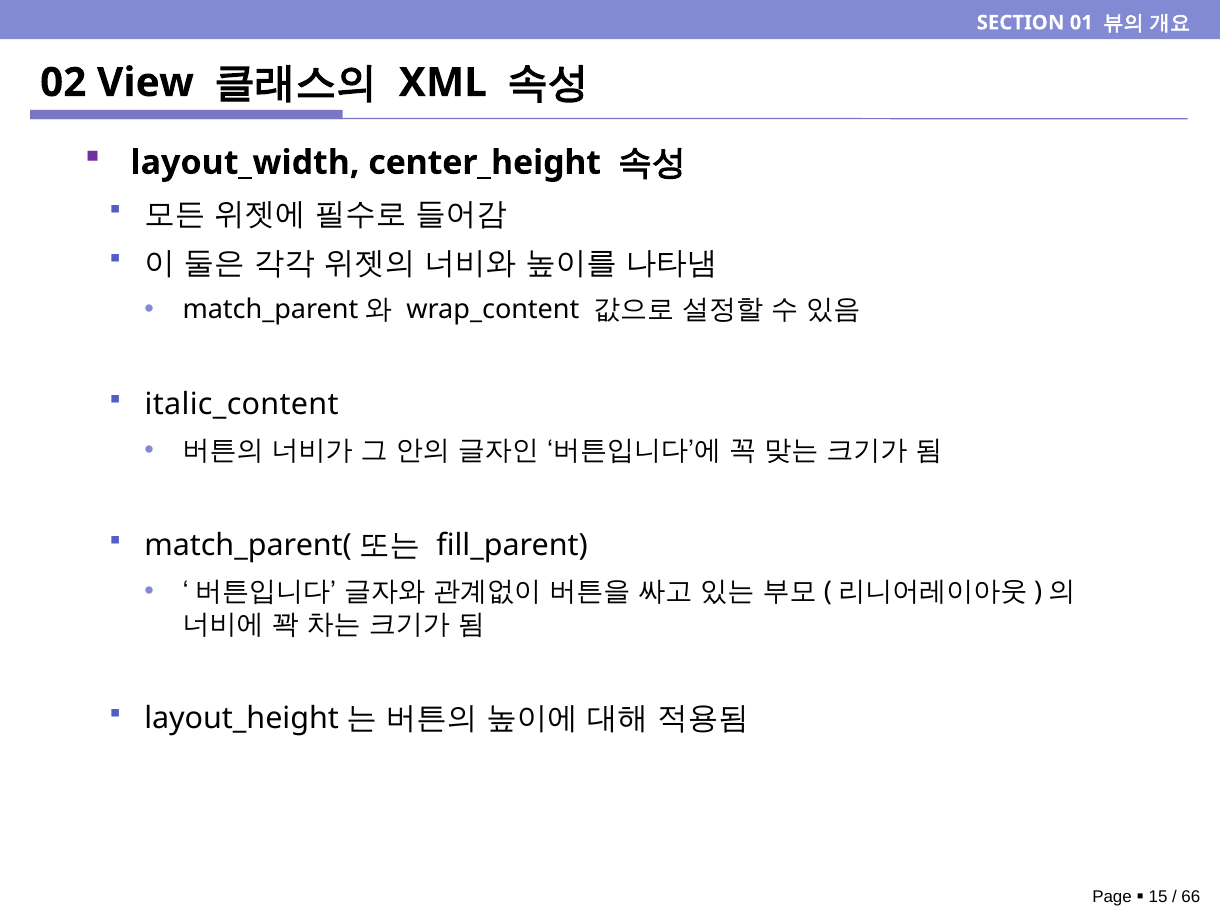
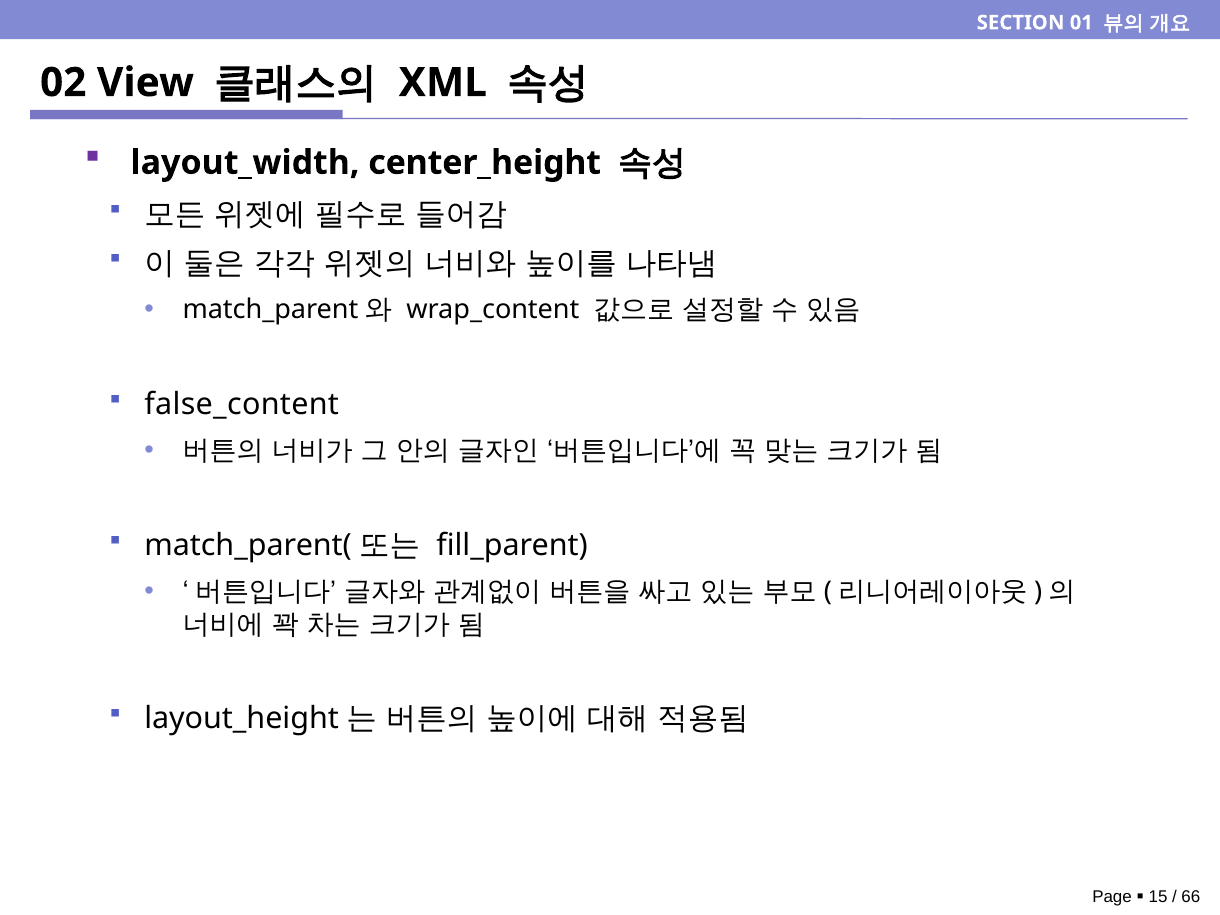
italic_content: italic_content -> false_content (242, 404)
